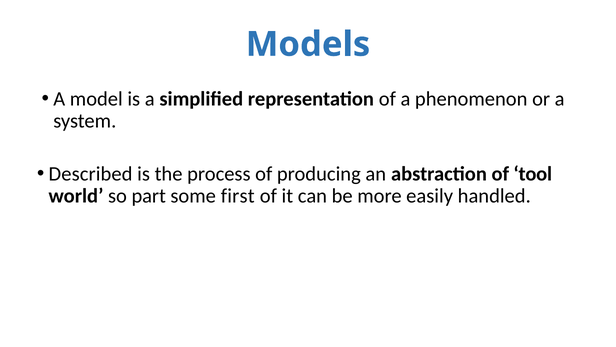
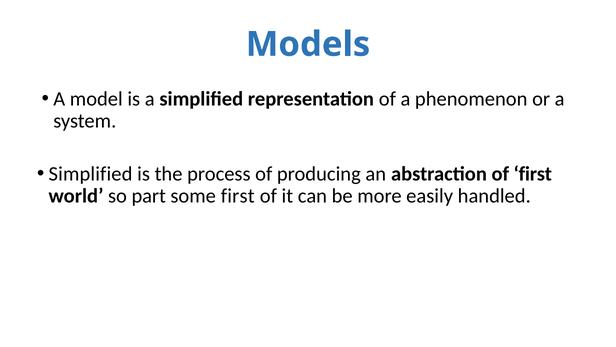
Described: Described -> Simplified (91, 174)
of tool: tool -> first (533, 174)
